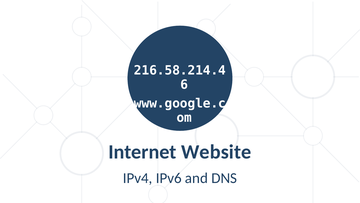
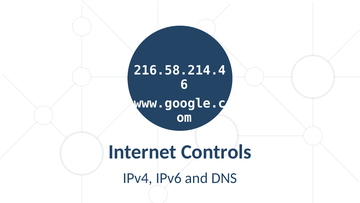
Website: Website -> Controls (216, 152)
